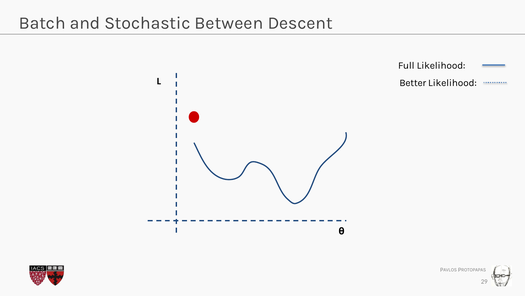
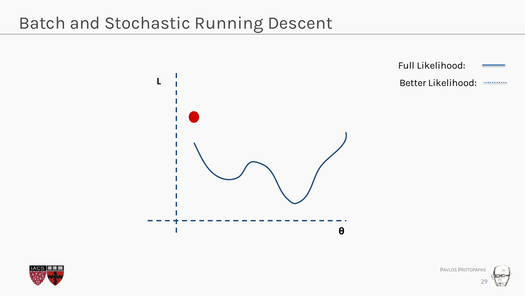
Between: Between -> Running (229, 23)
